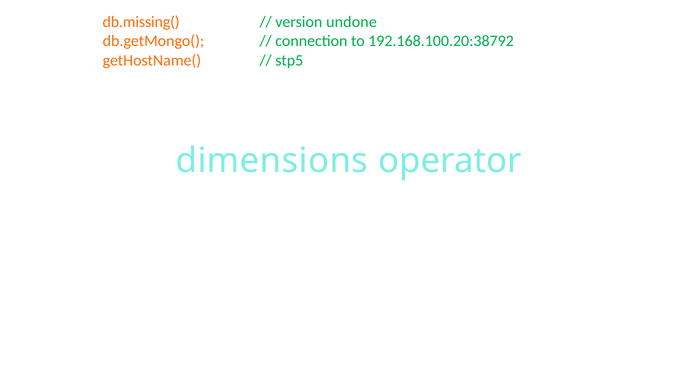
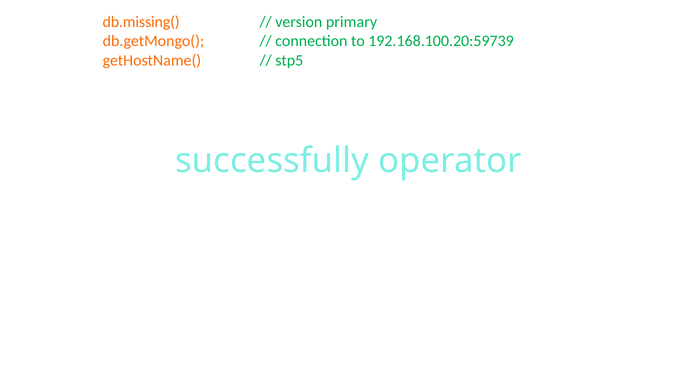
undone: undone -> primary (352, 22)
192.168.100.20:38792: 192.168.100.20:38792 -> 192.168.100.20:59739 (441, 41)
dimensions: dimensions -> successfully (272, 161)
